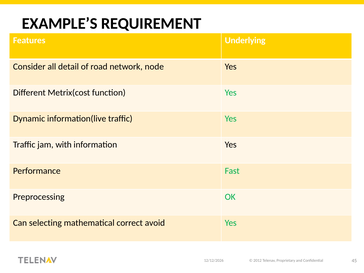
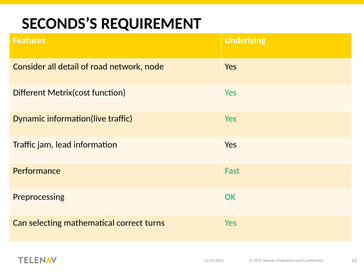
EXAMPLE’S: EXAMPLE’S -> SECONDS’S (60, 24)
with: with -> lead (63, 145)
avoid: avoid -> turns (155, 223)
